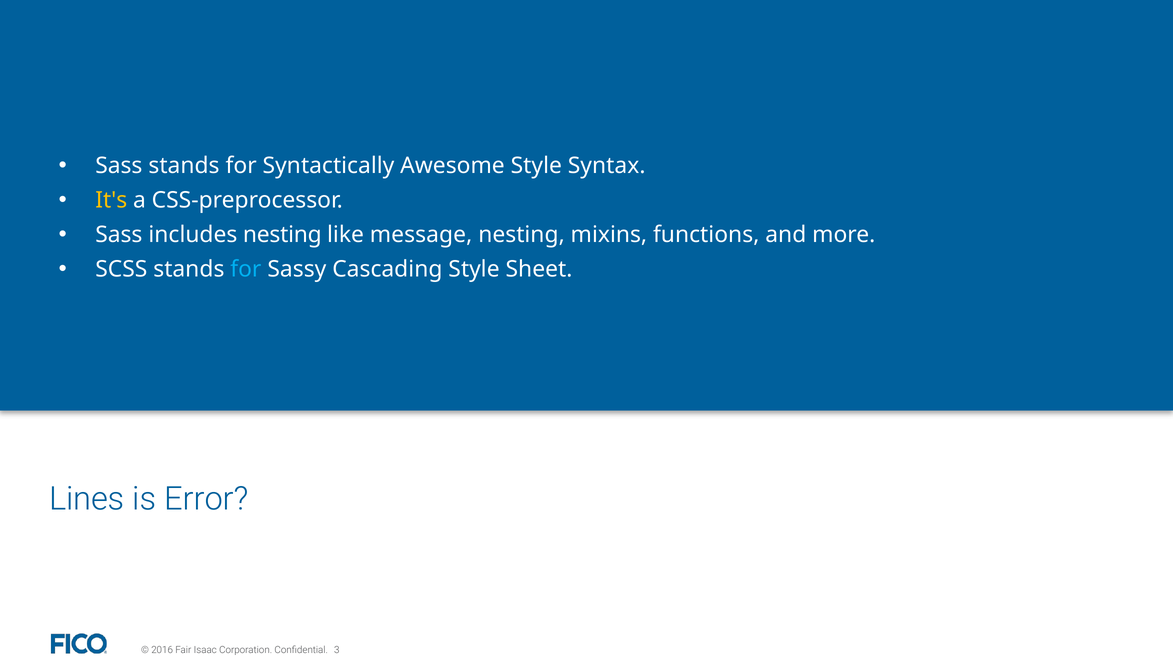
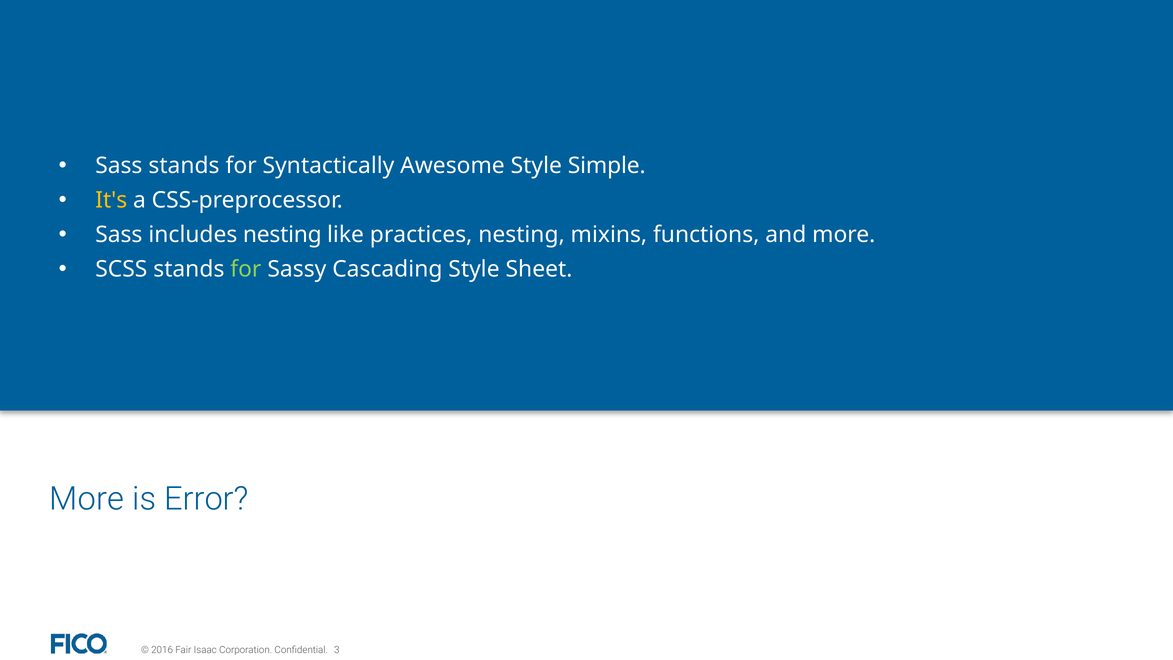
Syntax: Syntax -> Simple (607, 166)
message: message -> practices (421, 235)
for colour: light blue -> light green (246, 269)
Lines: Lines -> More (87, 499)
